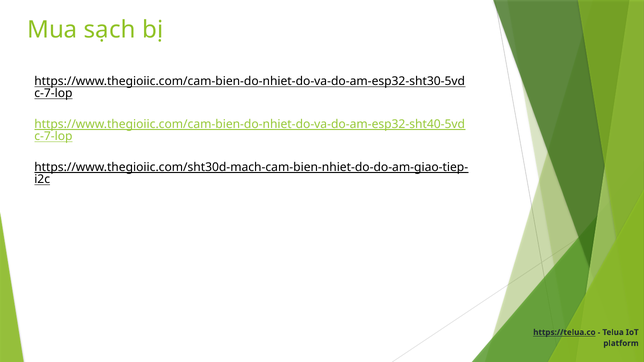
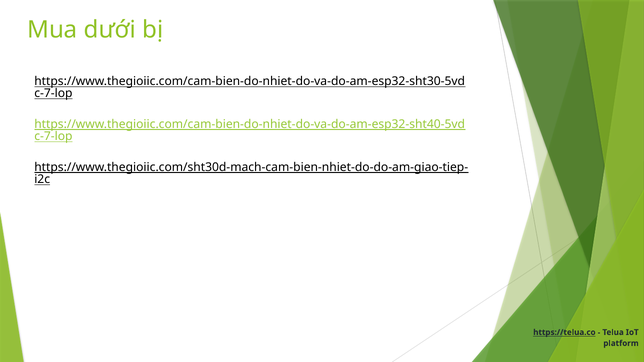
sạch: sạch -> dưới (110, 30)
